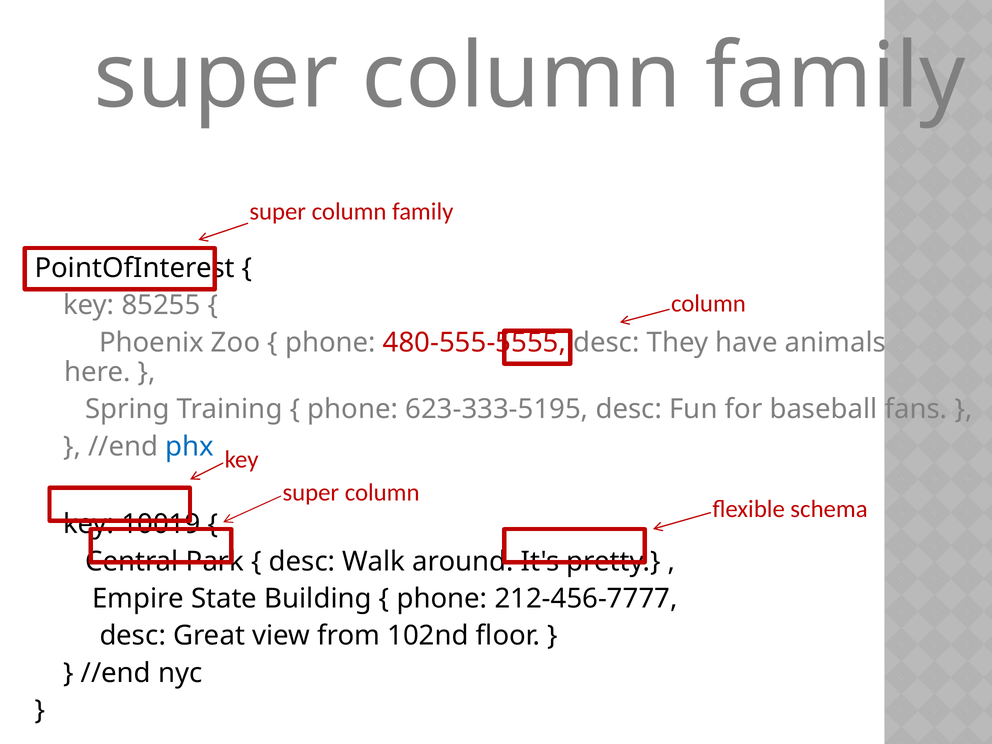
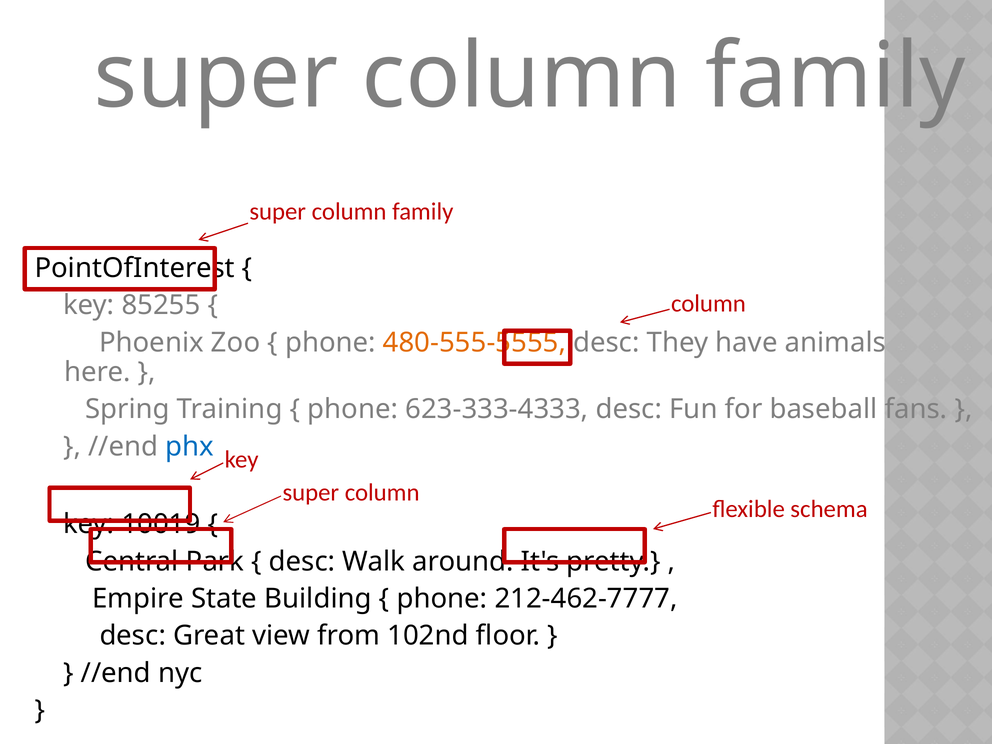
480-555-5555 colour: red -> orange (474, 342)
623-333-5195: 623-333-5195 -> 623-333-4333 (497, 409)
212-456-7777: 212-456-7777 -> 212-462-7777 (586, 599)
